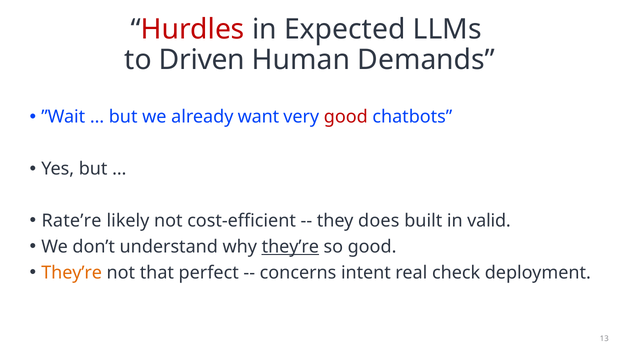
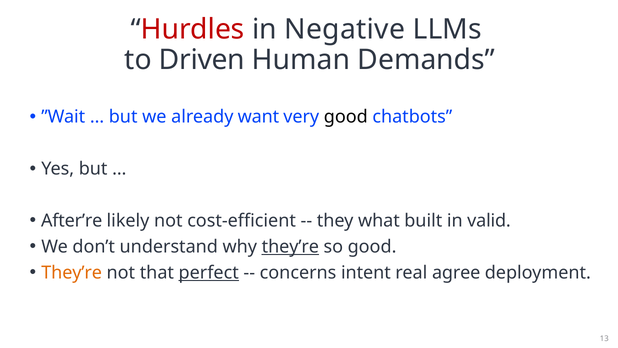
Expected: Expected -> Negative (345, 29)
good colour: red -> black (346, 117)
Rate’re: Rate’re -> After’re (72, 220)
does: does -> what (379, 220)
perfect underline: none -> present (209, 272)
check: check -> agree (456, 272)
